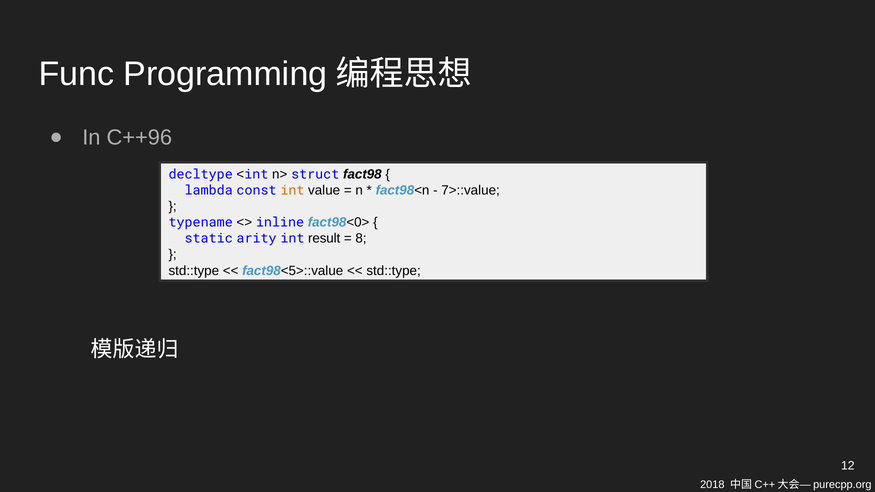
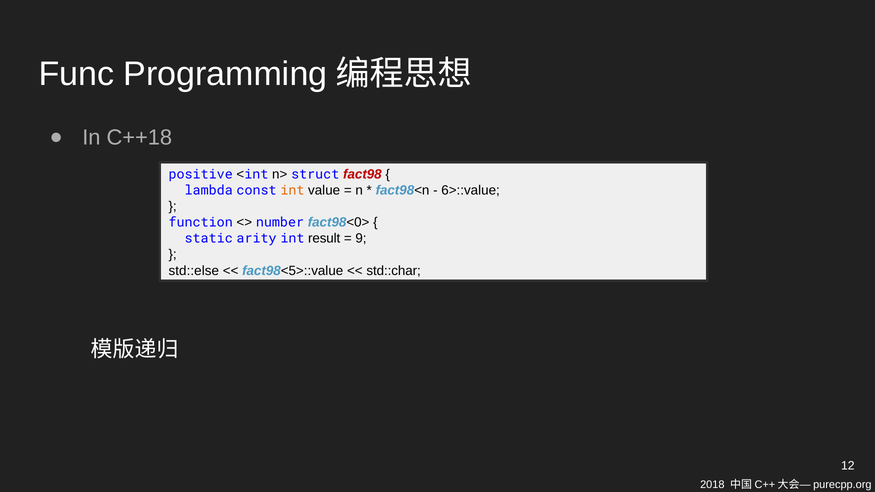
C++96: C++96 -> C++18 (139, 138)
decltype: decltype -> positive (201, 174)
fact98 colour: black -> red (362, 174)
7>::value: 7>::value -> 6>::value (471, 190)
typename: typename -> function (201, 223)
inline: inline -> number (280, 223)
8: 8 -> 9 (361, 239)
std::type: std::type -> std::else (194, 271)
std::type: std::type -> std::char (394, 271)
